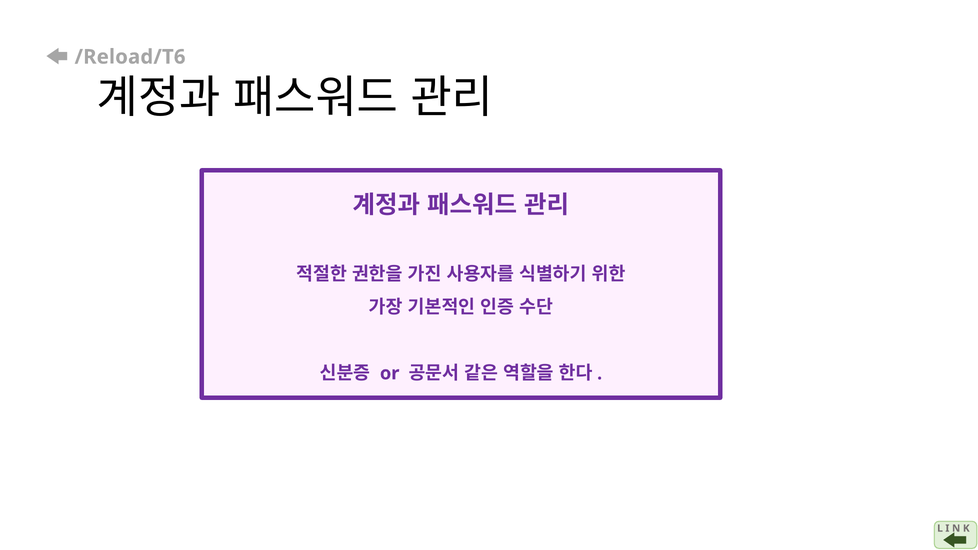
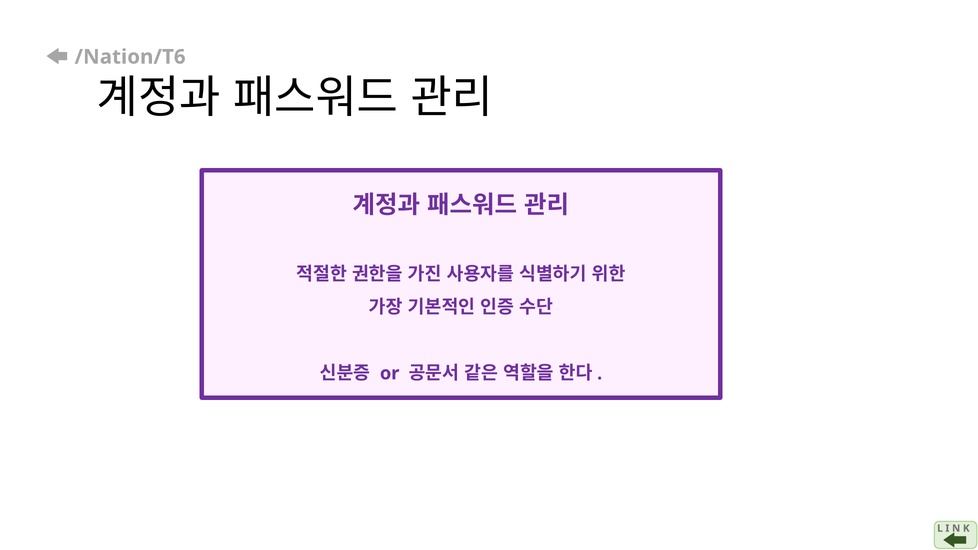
/Reload/T6: /Reload/T6 -> /Nation/T6 (130, 57)
